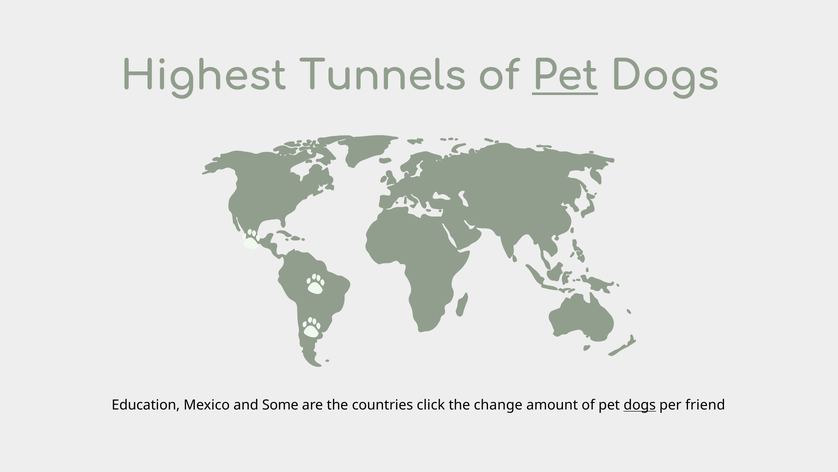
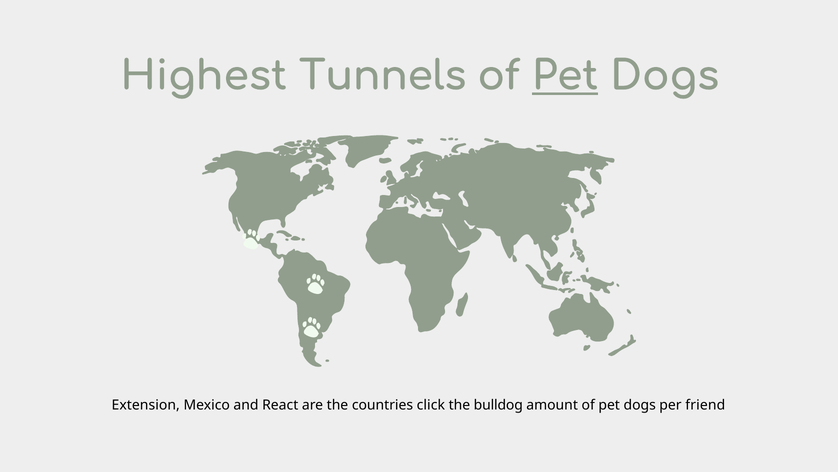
Education: Education -> Extension (146, 405)
Some: Some -> React (280, 405)
change: change -> bulldog (498, 405)
dogs underline: present -> none (640, 405)
